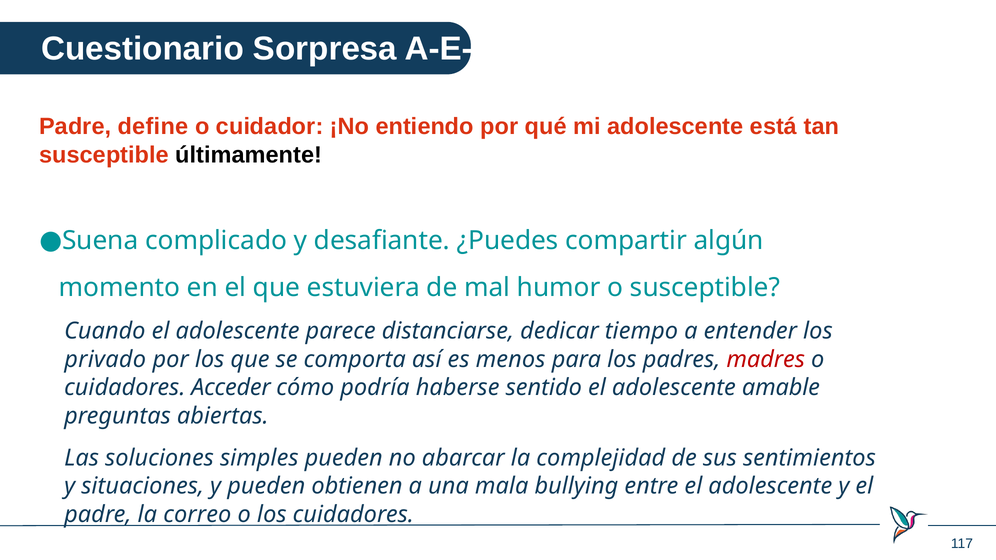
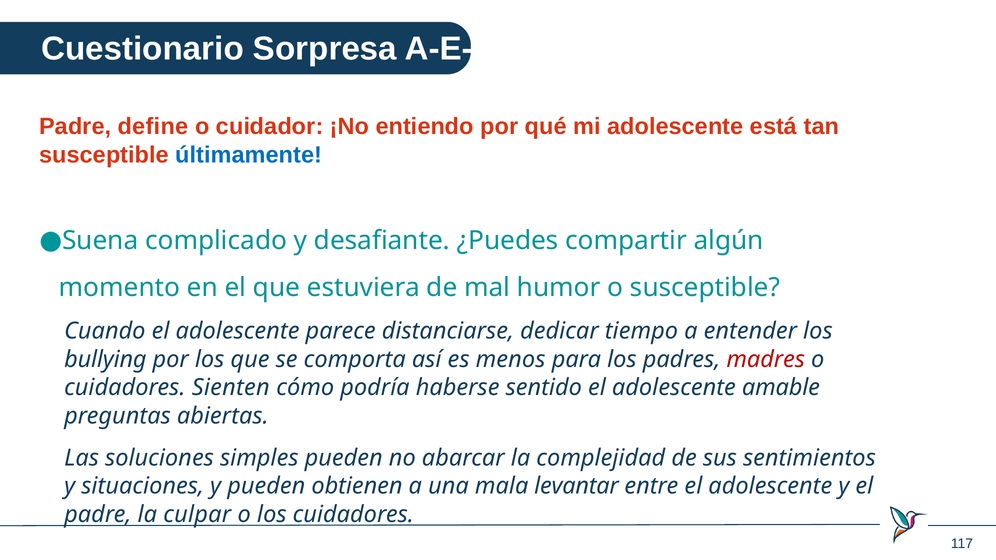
últimamente colour: black -> blue (249, 155)
privado: privado -> bullying (105, 360)
Acceder: Acceder -> Sienten (231, 388)
bullying: bullying -> levantar (577, 486)
correo: correo -> culpar (197, 515)
